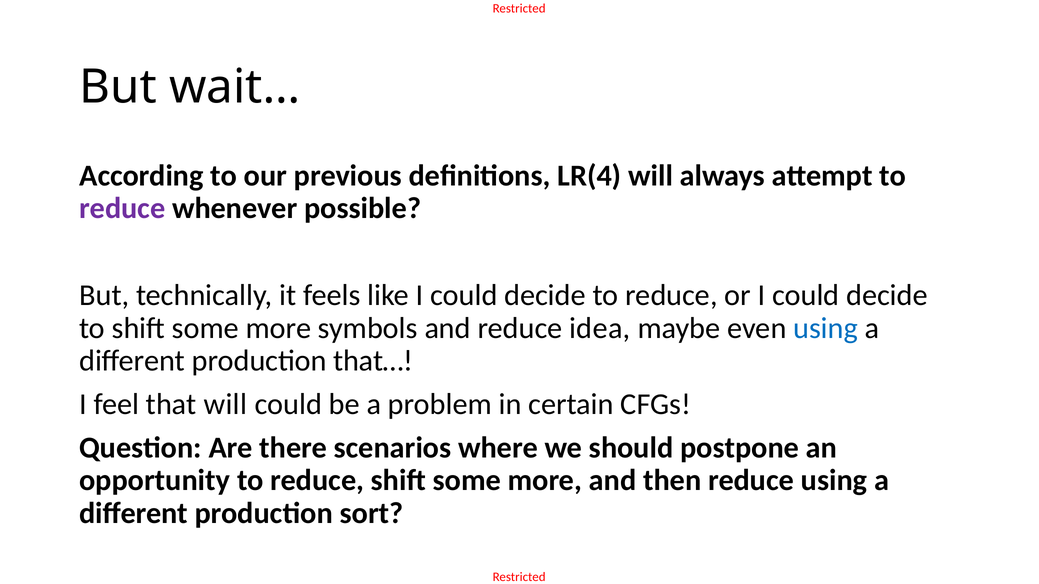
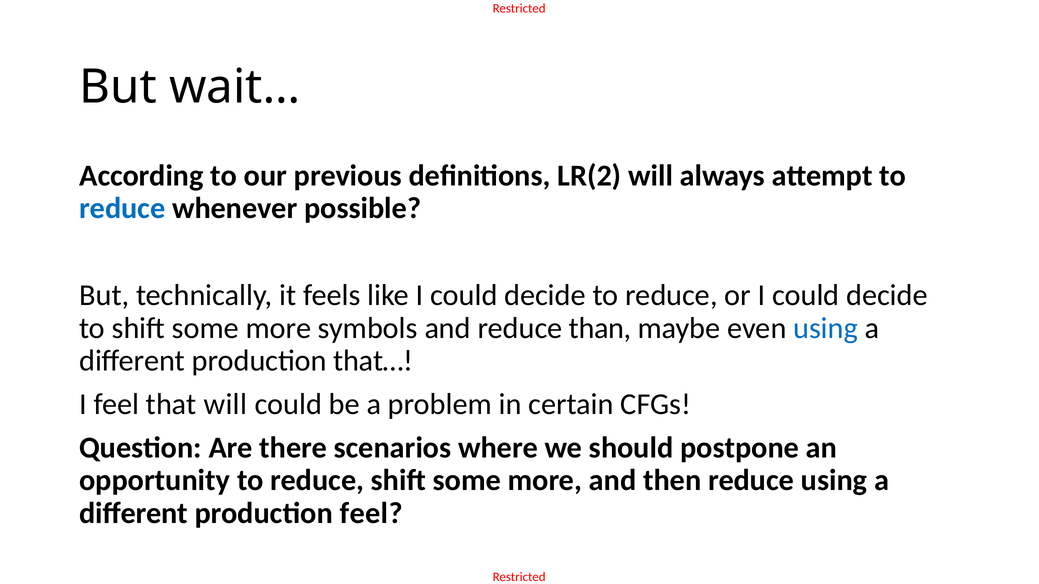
LR(4: LR(4 -> LR(2 (589, 176)
reduce colour: purple -> blue (122, 208)
idea: idea -> than (600, 328)
production sort: sort -> feel (371, 514)
